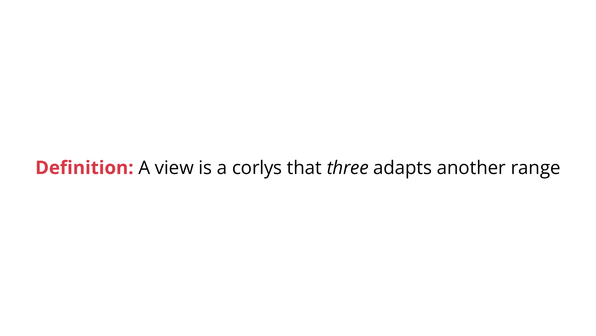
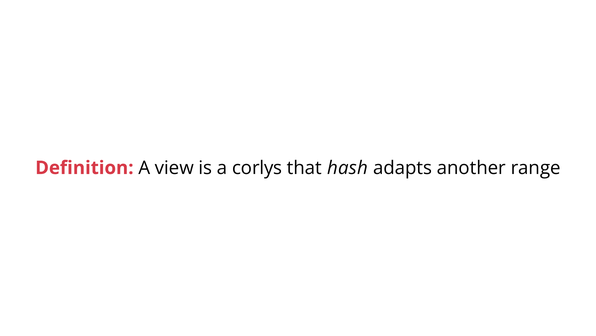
three: three -> hash (347, 167)
